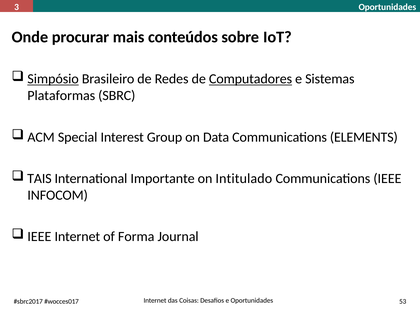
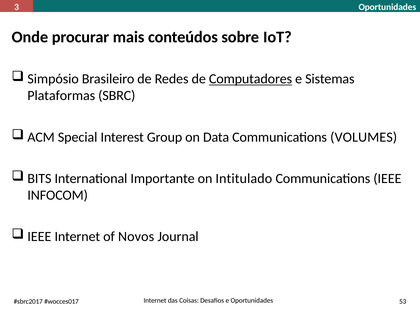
Simpósio underline: present -> none (53, 79)
ELEMENTS: ELEMENTS -> VOLUMES (364, 137)
TAIS: TAIS -> BITS (39, 178)
Forma: Forma -> Novos (136, 237)
